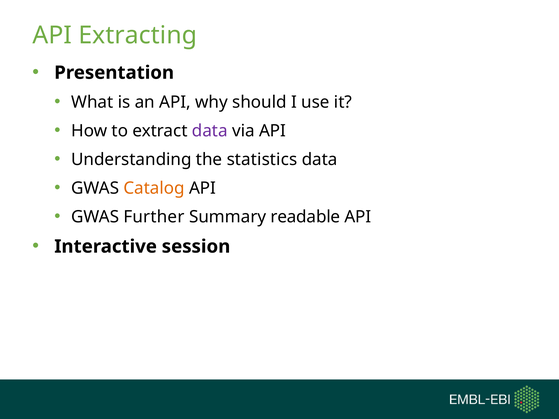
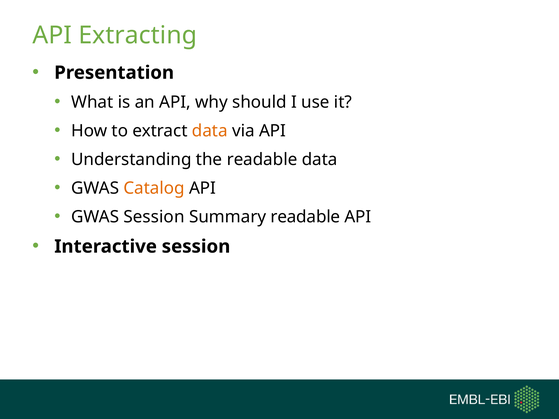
data colour: purple -> orange (210, 131)
the statistics: statistics -> readable (262, 160)
GWAS Further: Further -> Session (154, 217)
